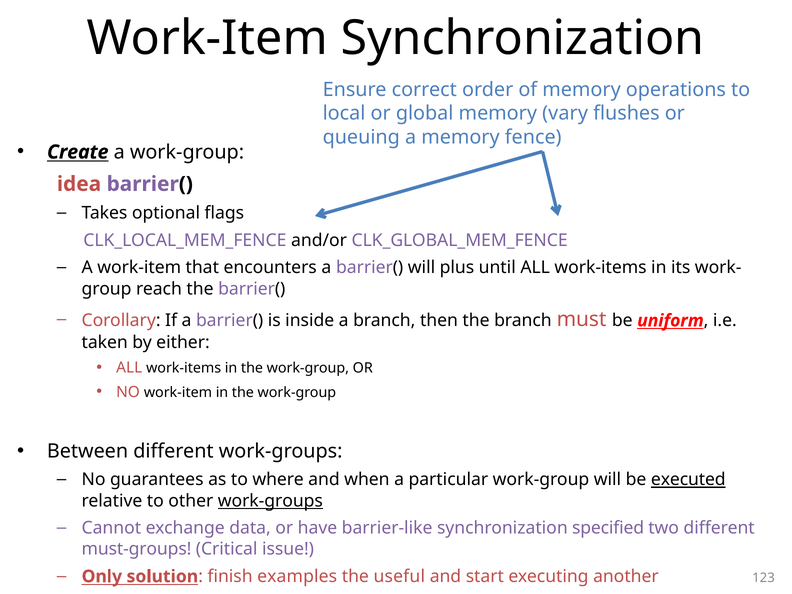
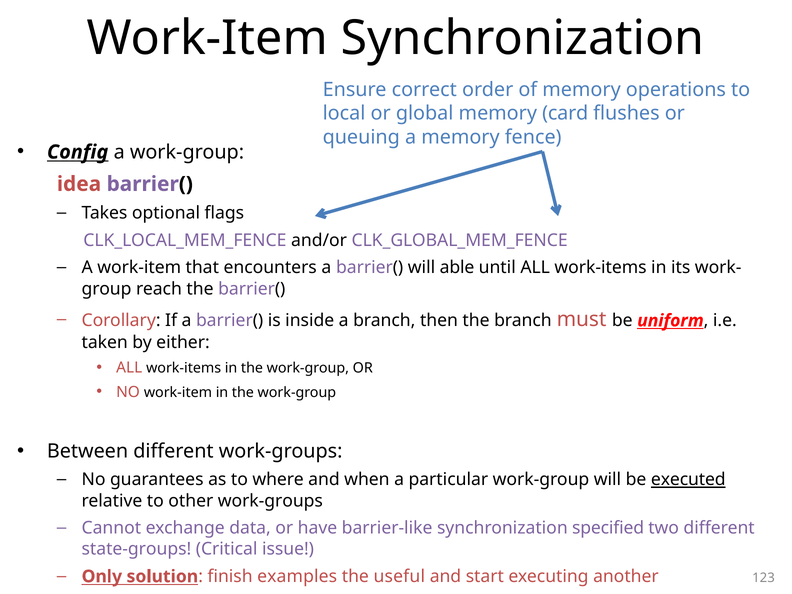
vary: vary -> card (565, 113)
Create: Create -> Config (78, 152)
plus: plus -> able (457, 268)
work-groups underline: present -> none (270, 501)
must-groups: must-groups -> state-groups (136, 549)
